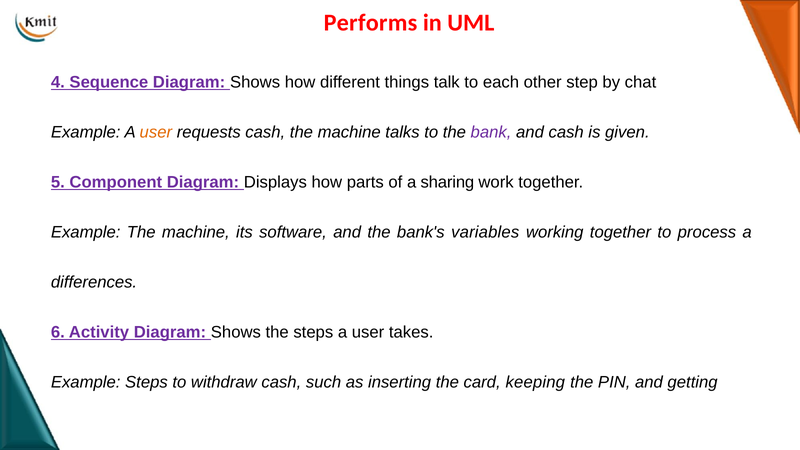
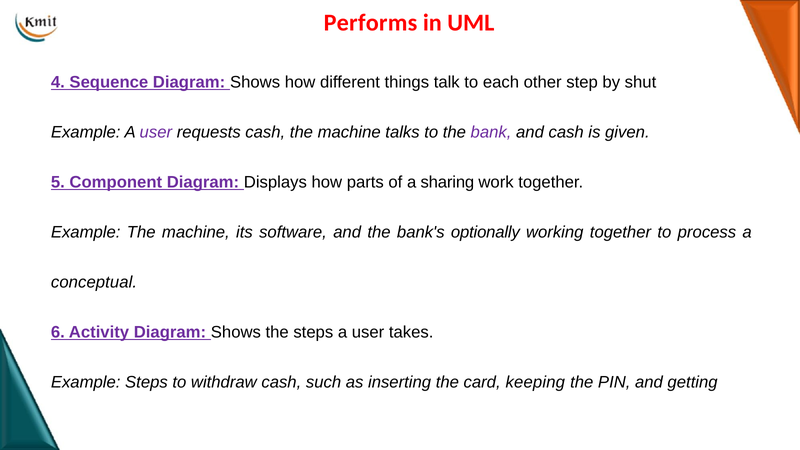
chat: chat -> shut (640, 82)
user colour: orange -> purple (156, 132)
variables: variables -> optionally (485, 232)
differences: differences -> conceptual (94, 282)
